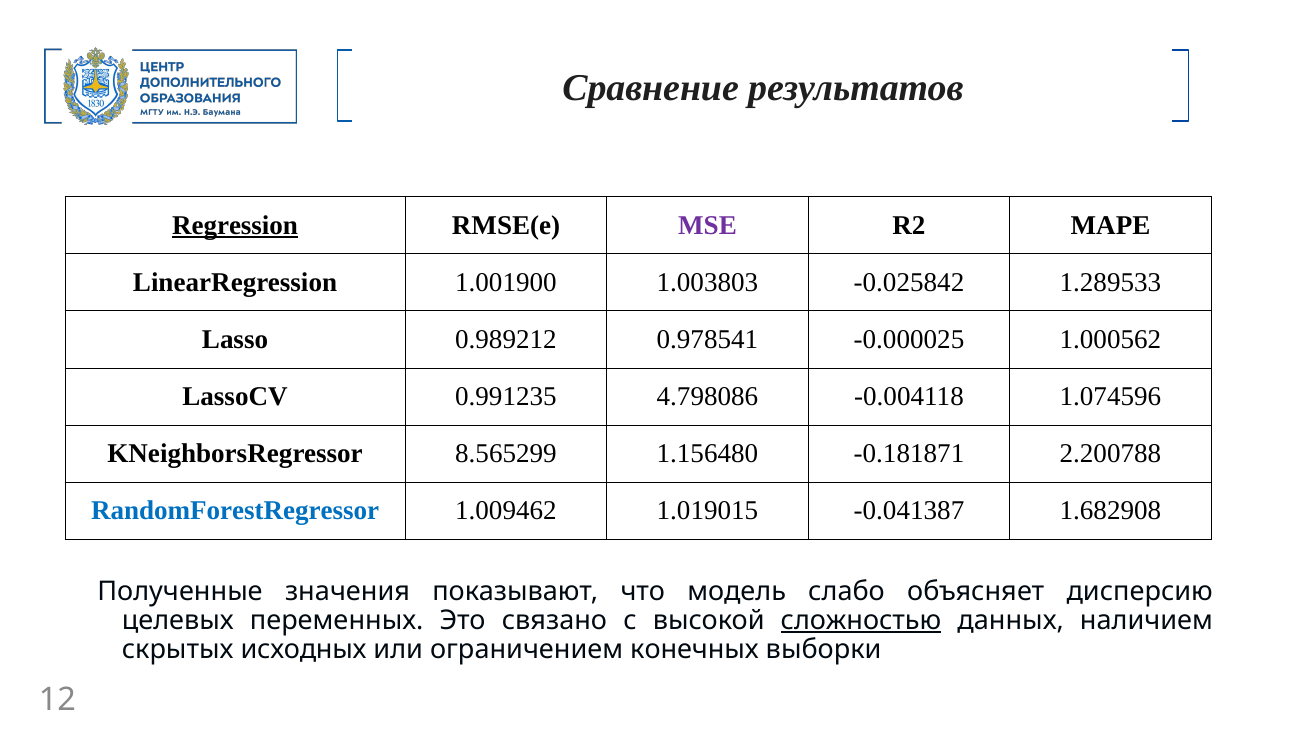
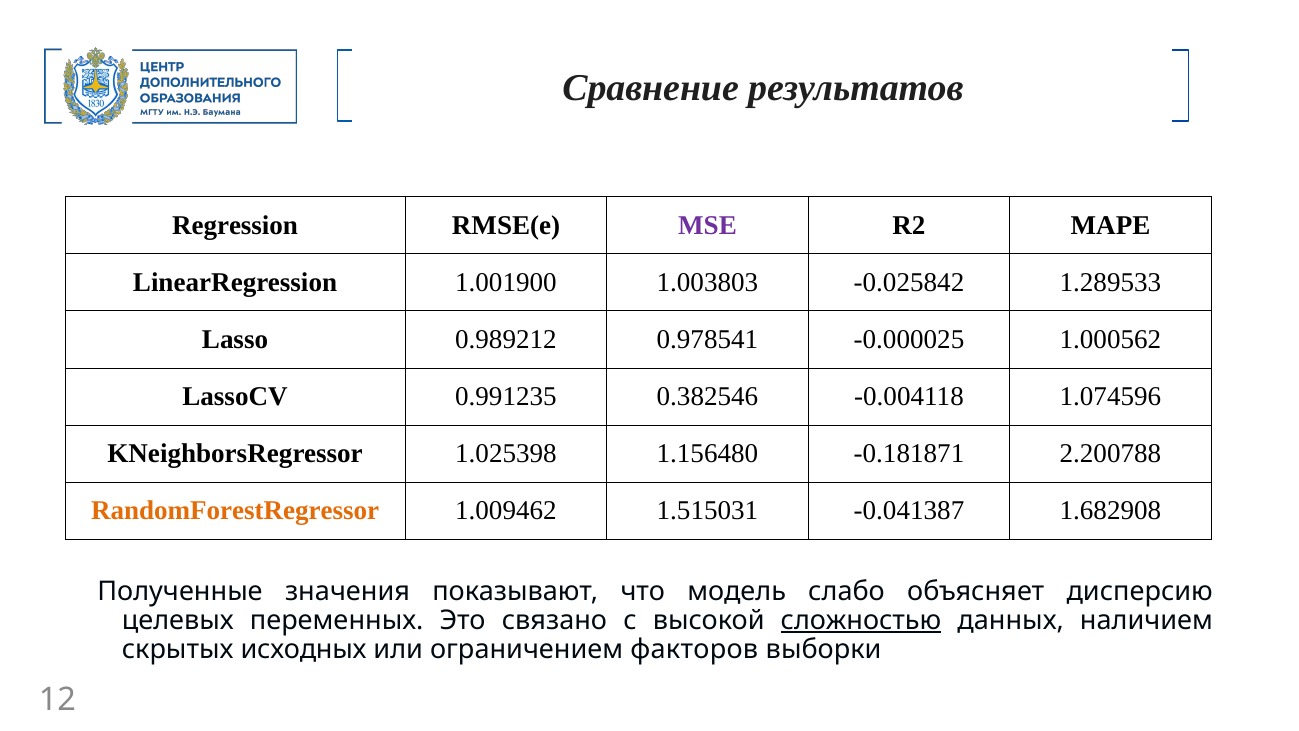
Regression underline: present -> none (235, 225)
4.798086: 4.798086 -> 0.382546 (707, 396)
8.565299: 8.565299 -> 1.025398 (506, 454)
RandomForestRegressor colour: blue -> orange (235, 511)
1.019015: 1.019015 -> 1.515031 (707, 511)
конечных: конечных -> факторов (694, 649)
